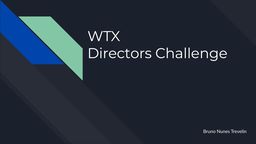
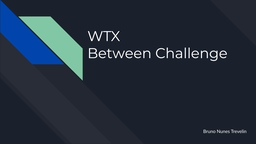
Directors: Directors -> Between (119, 53)
